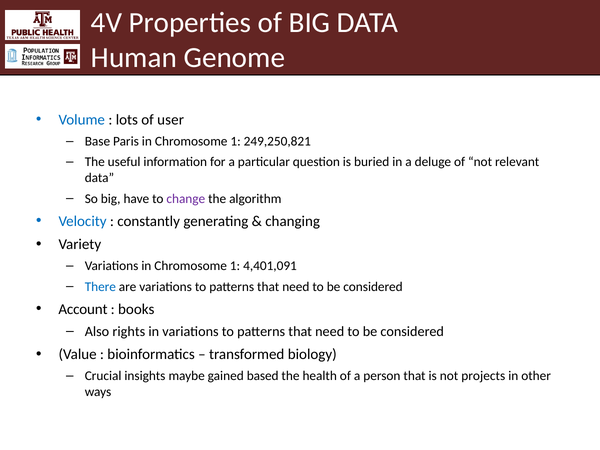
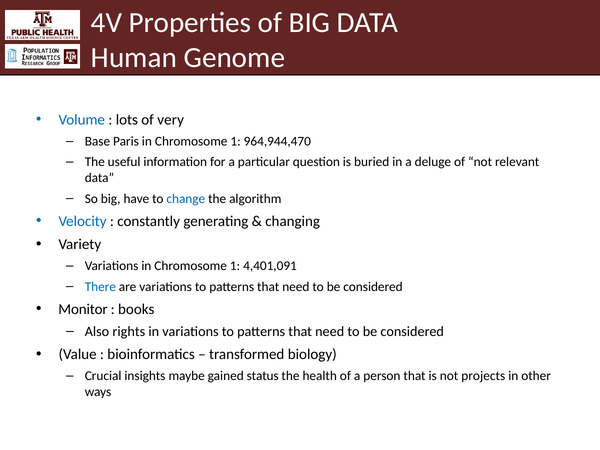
user: user -> very (171, 120)
249,250,821: 249,250,821 -> 964,944,470 (277, 141)
change colour: purple -> blue (186, 199)
Account: Account -> Monitor (83, 309)
based: based -> status (263, 376)
